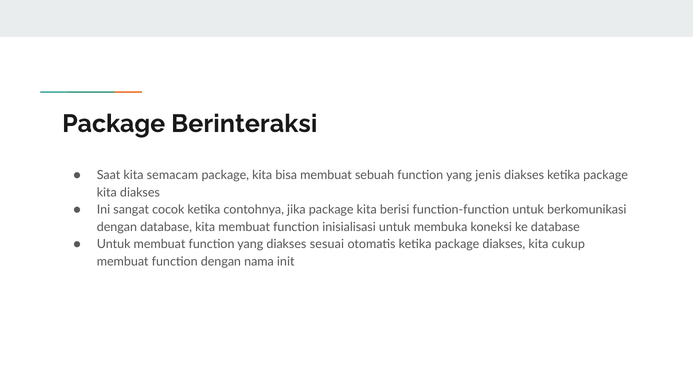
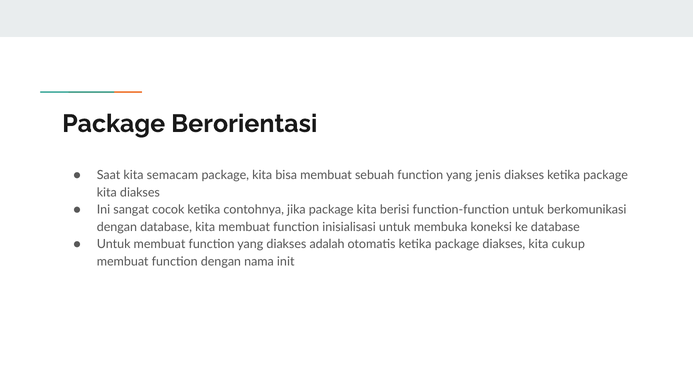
Berinteraksi: Berinteraksi -> Berorientasi (244, 124)
sesuai: sesuai -> adalah (327, 244)
